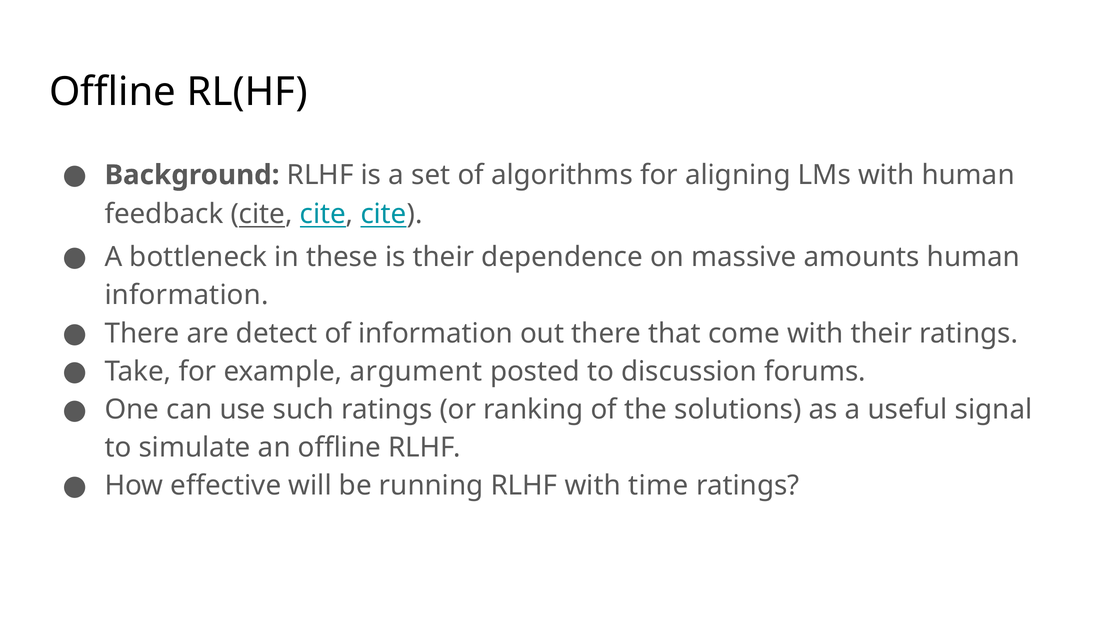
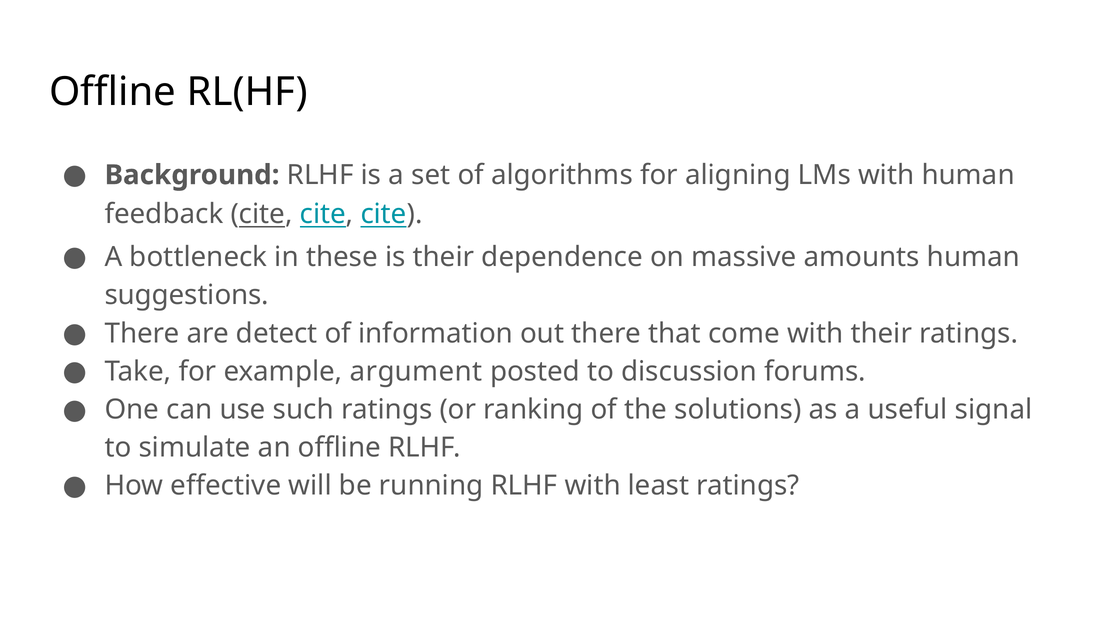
information: information -> suggestions (187, 295)
time: time -> least (659, 485)
